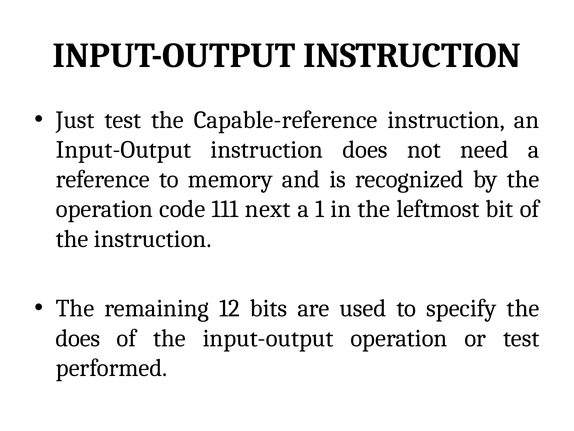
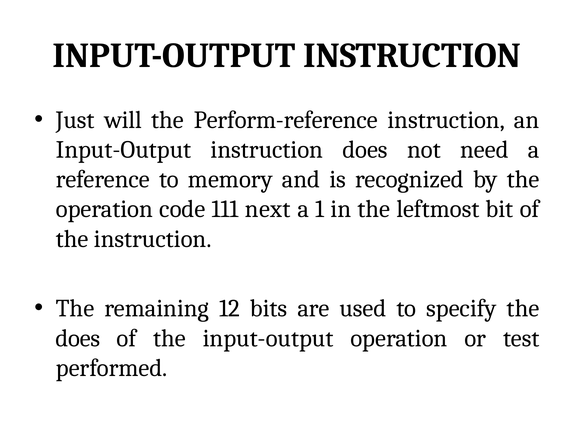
Just test: test -> will (123, 120)
Capable-reference: Capable-reference -> Perform-reference (286, 120)
